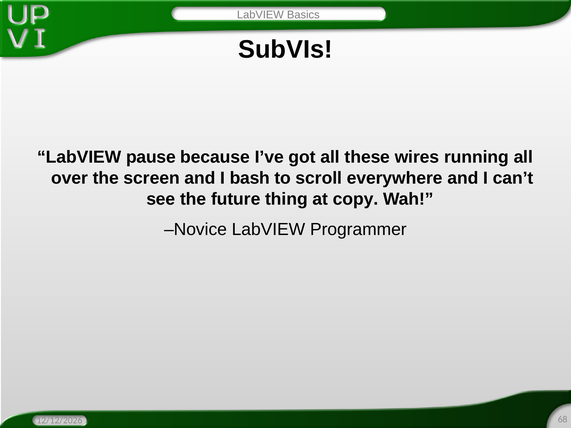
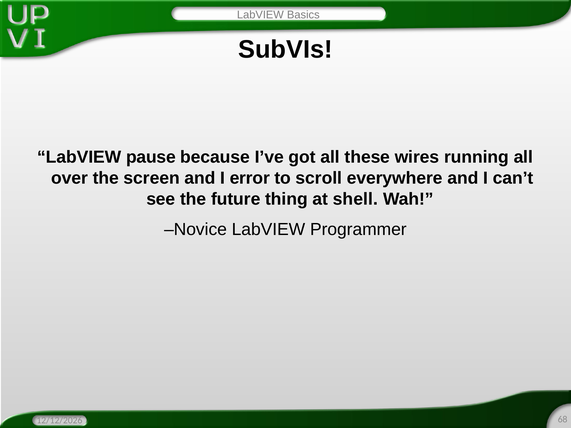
bash: bash -> error (250, 178)
copy: copy -> shell (355, 199)
